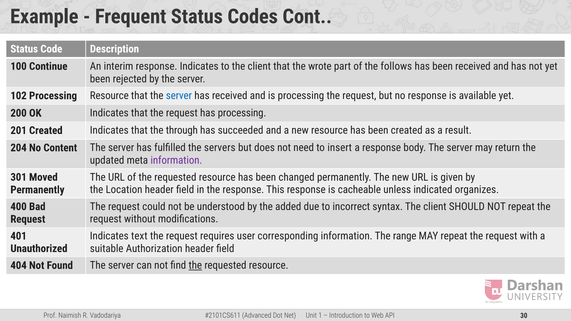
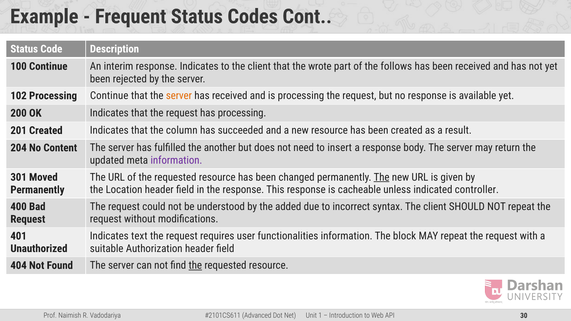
Processing Resource: Resource -> Continue (109, 96)
server colour: blue -> orange (179, 96)
through: through -> column (182, 130)
servers: servers -> another (220, 148)
The underline: none -> present (382, 177)
organizes: organizes -> controller (477, 190)
corresponding: corresponding -> functionalities (288, 236)
range: range -> block (405, 236)
